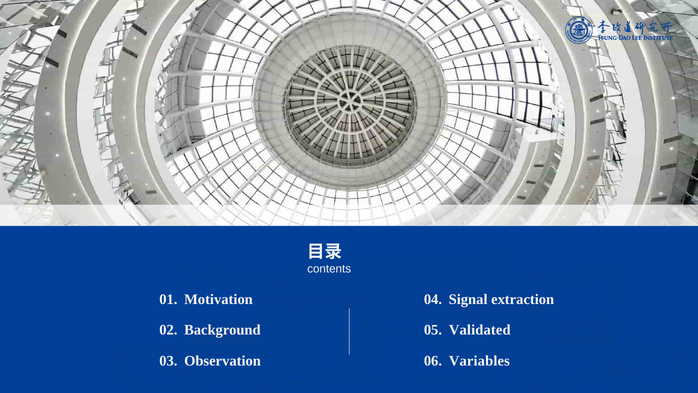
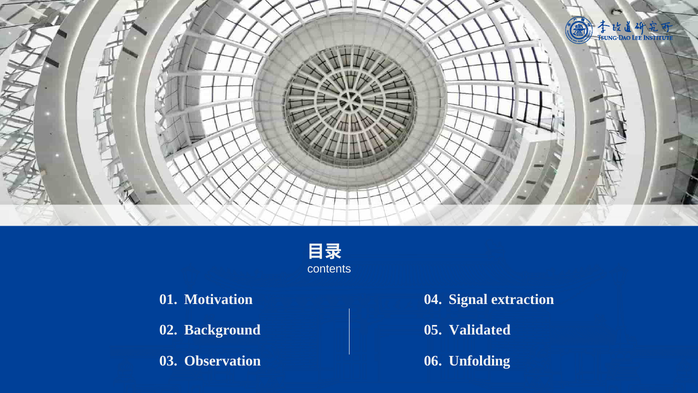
Variables: Variables -> Unfolding (479, 361)
